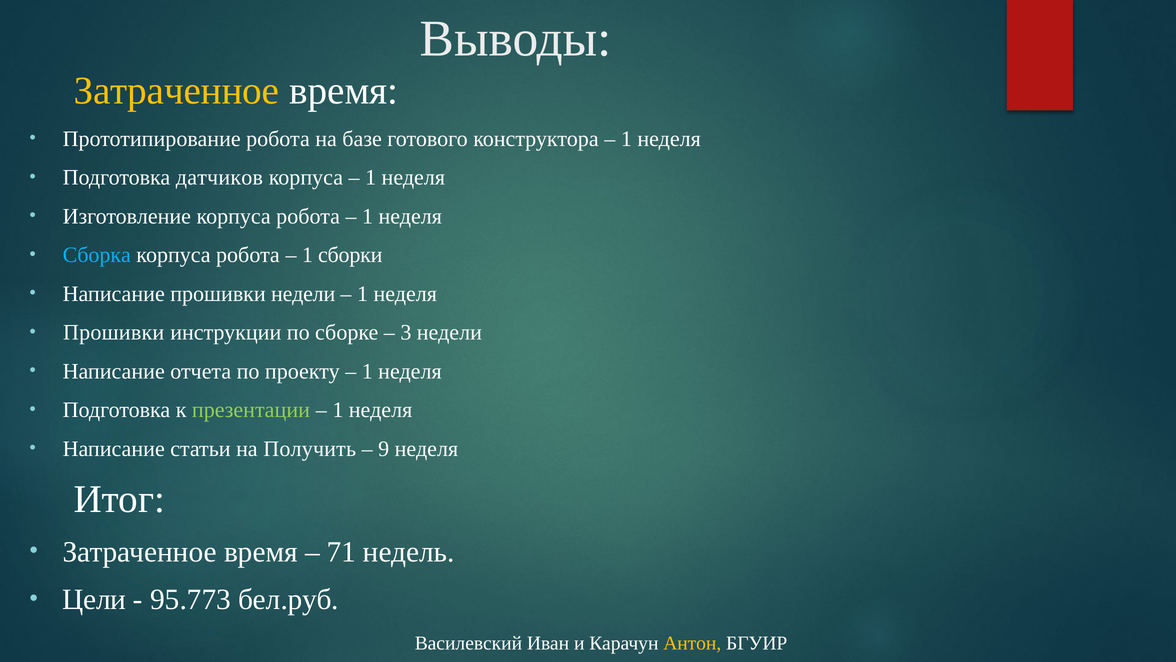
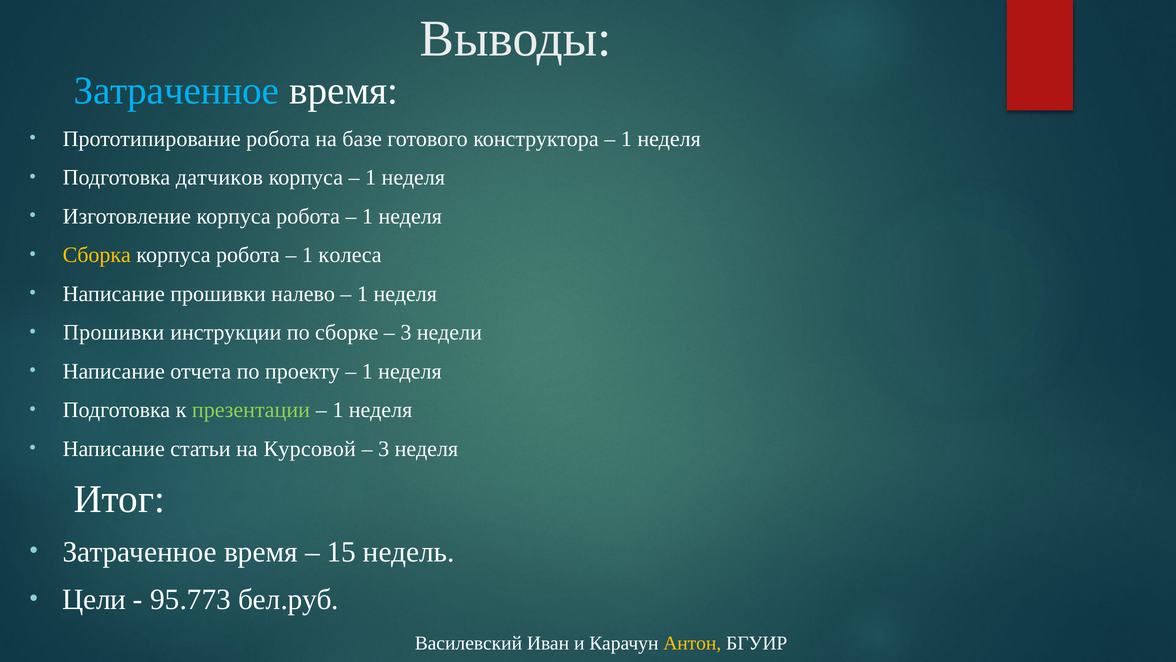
Затраченное colour: yellow -> light blue (176, 91)
Сборка colour: light blue -> yellow (97, 255)
сборки: сборки -> колеса (350, 255)
прошивки недели: недели -> налево (303, 294)
Получить: Получить -> Курсовой (310, 448)
9: 9 -> 3 (384, 448)
71: 71 -> 15 (342, 551)
